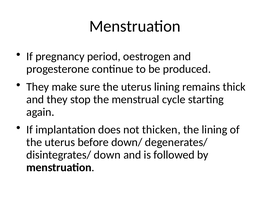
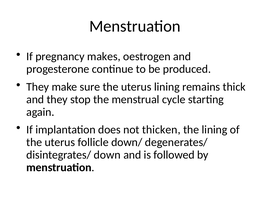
period: period -> makes (104, 56)
before: before -> follicle (93, 142)
